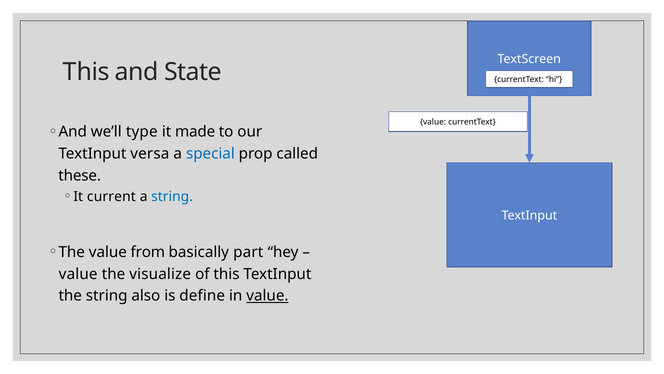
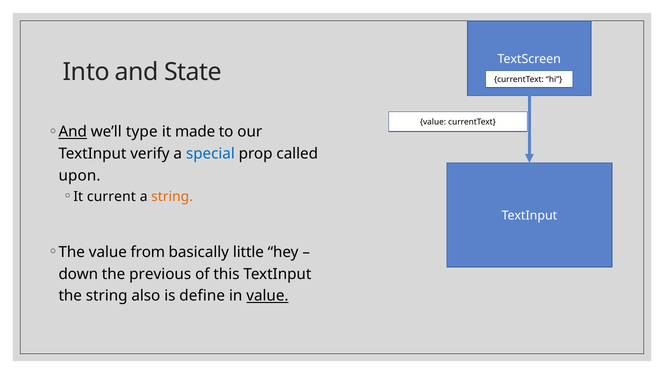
This: This -> Into (86, 72)
And underline: none -> present (73, 132)
versa: versa -> verify (150, 154)
these: these -> upon (80, 175)
string colour: blue -> orange (172, 196)
part: part -> little (248, 252)
value: value -> down (78, 274)
visualize: visualize -> previous (160, 274)
